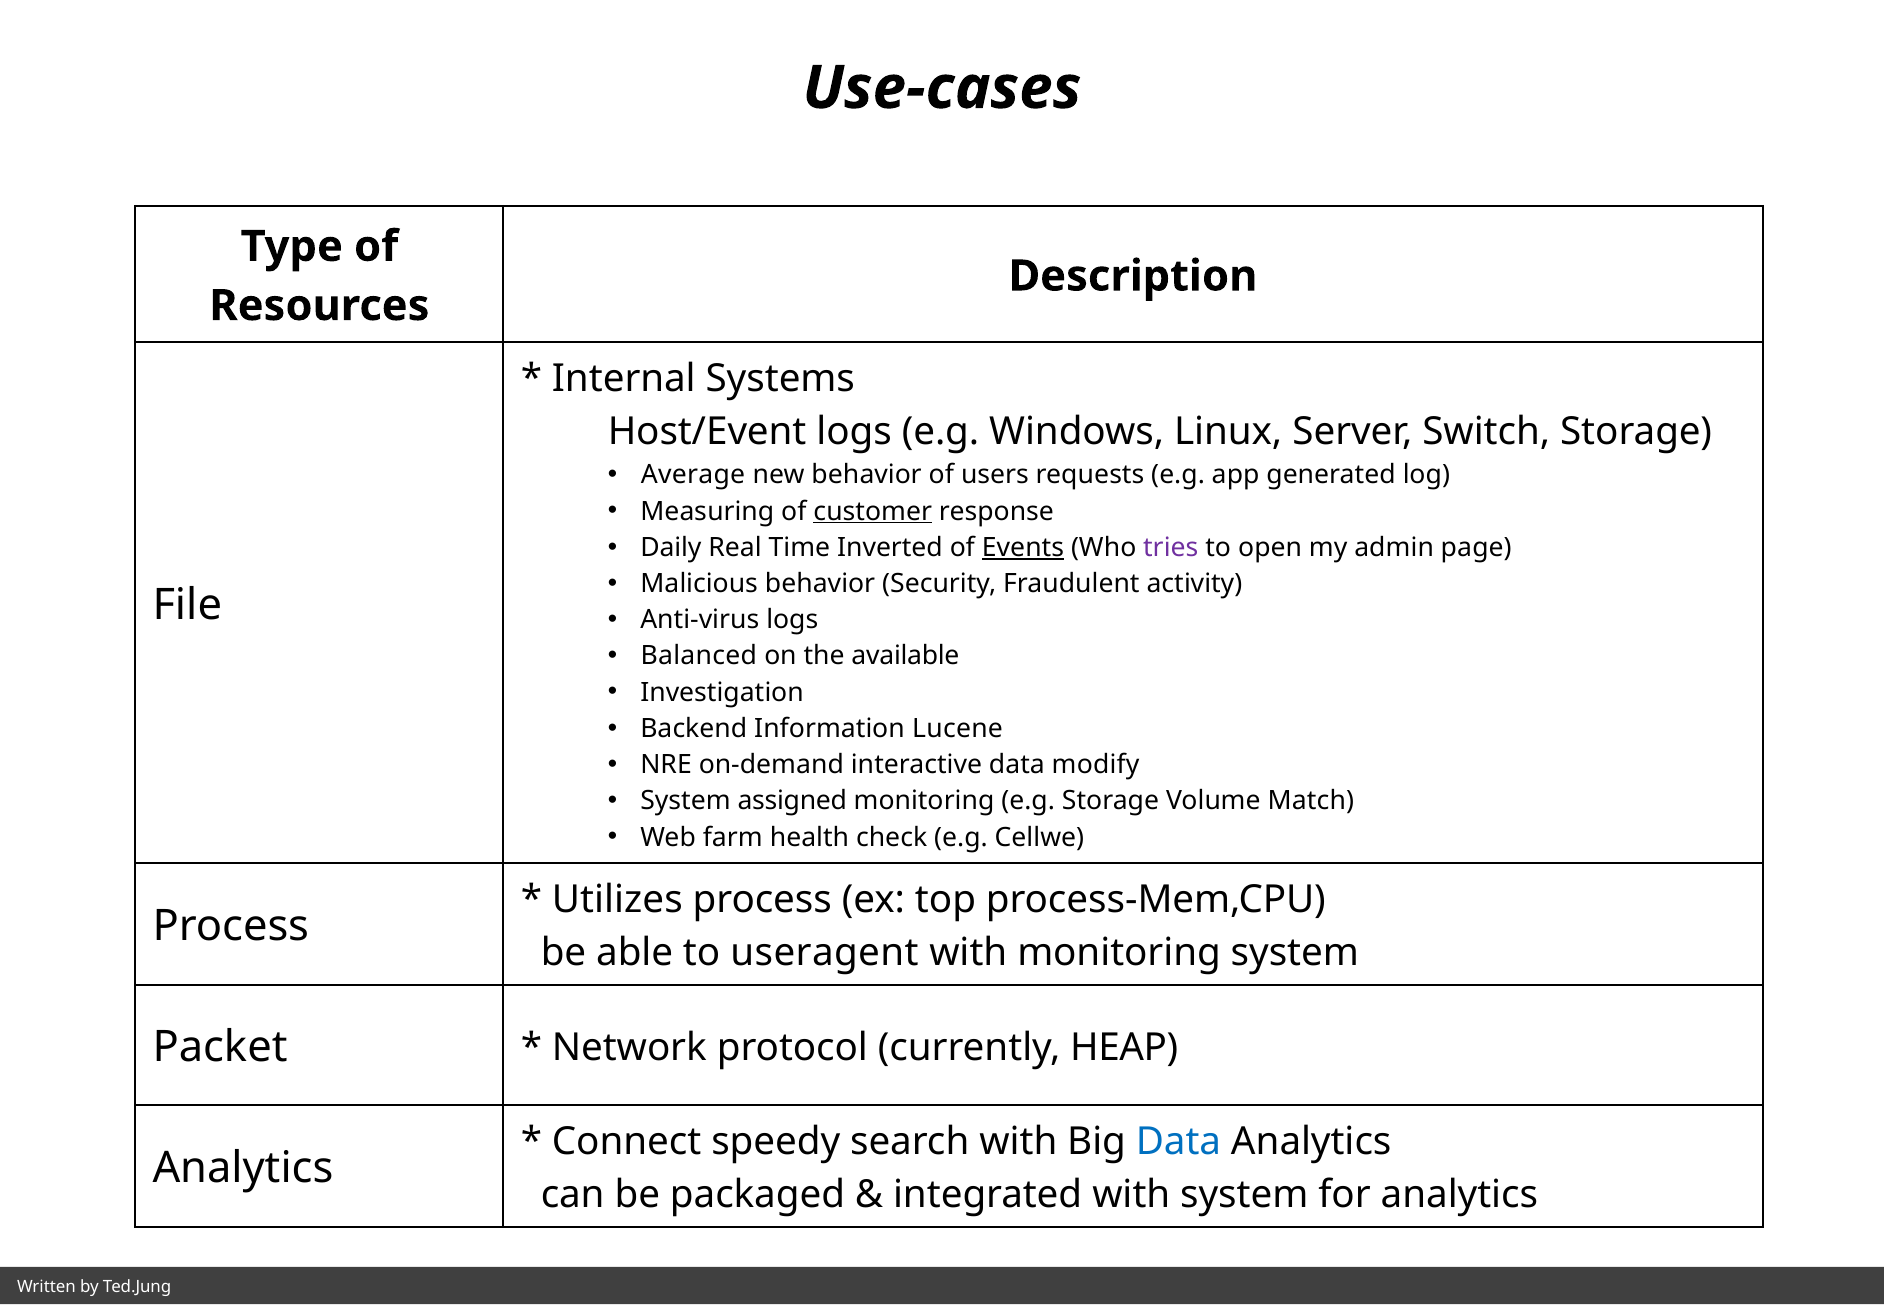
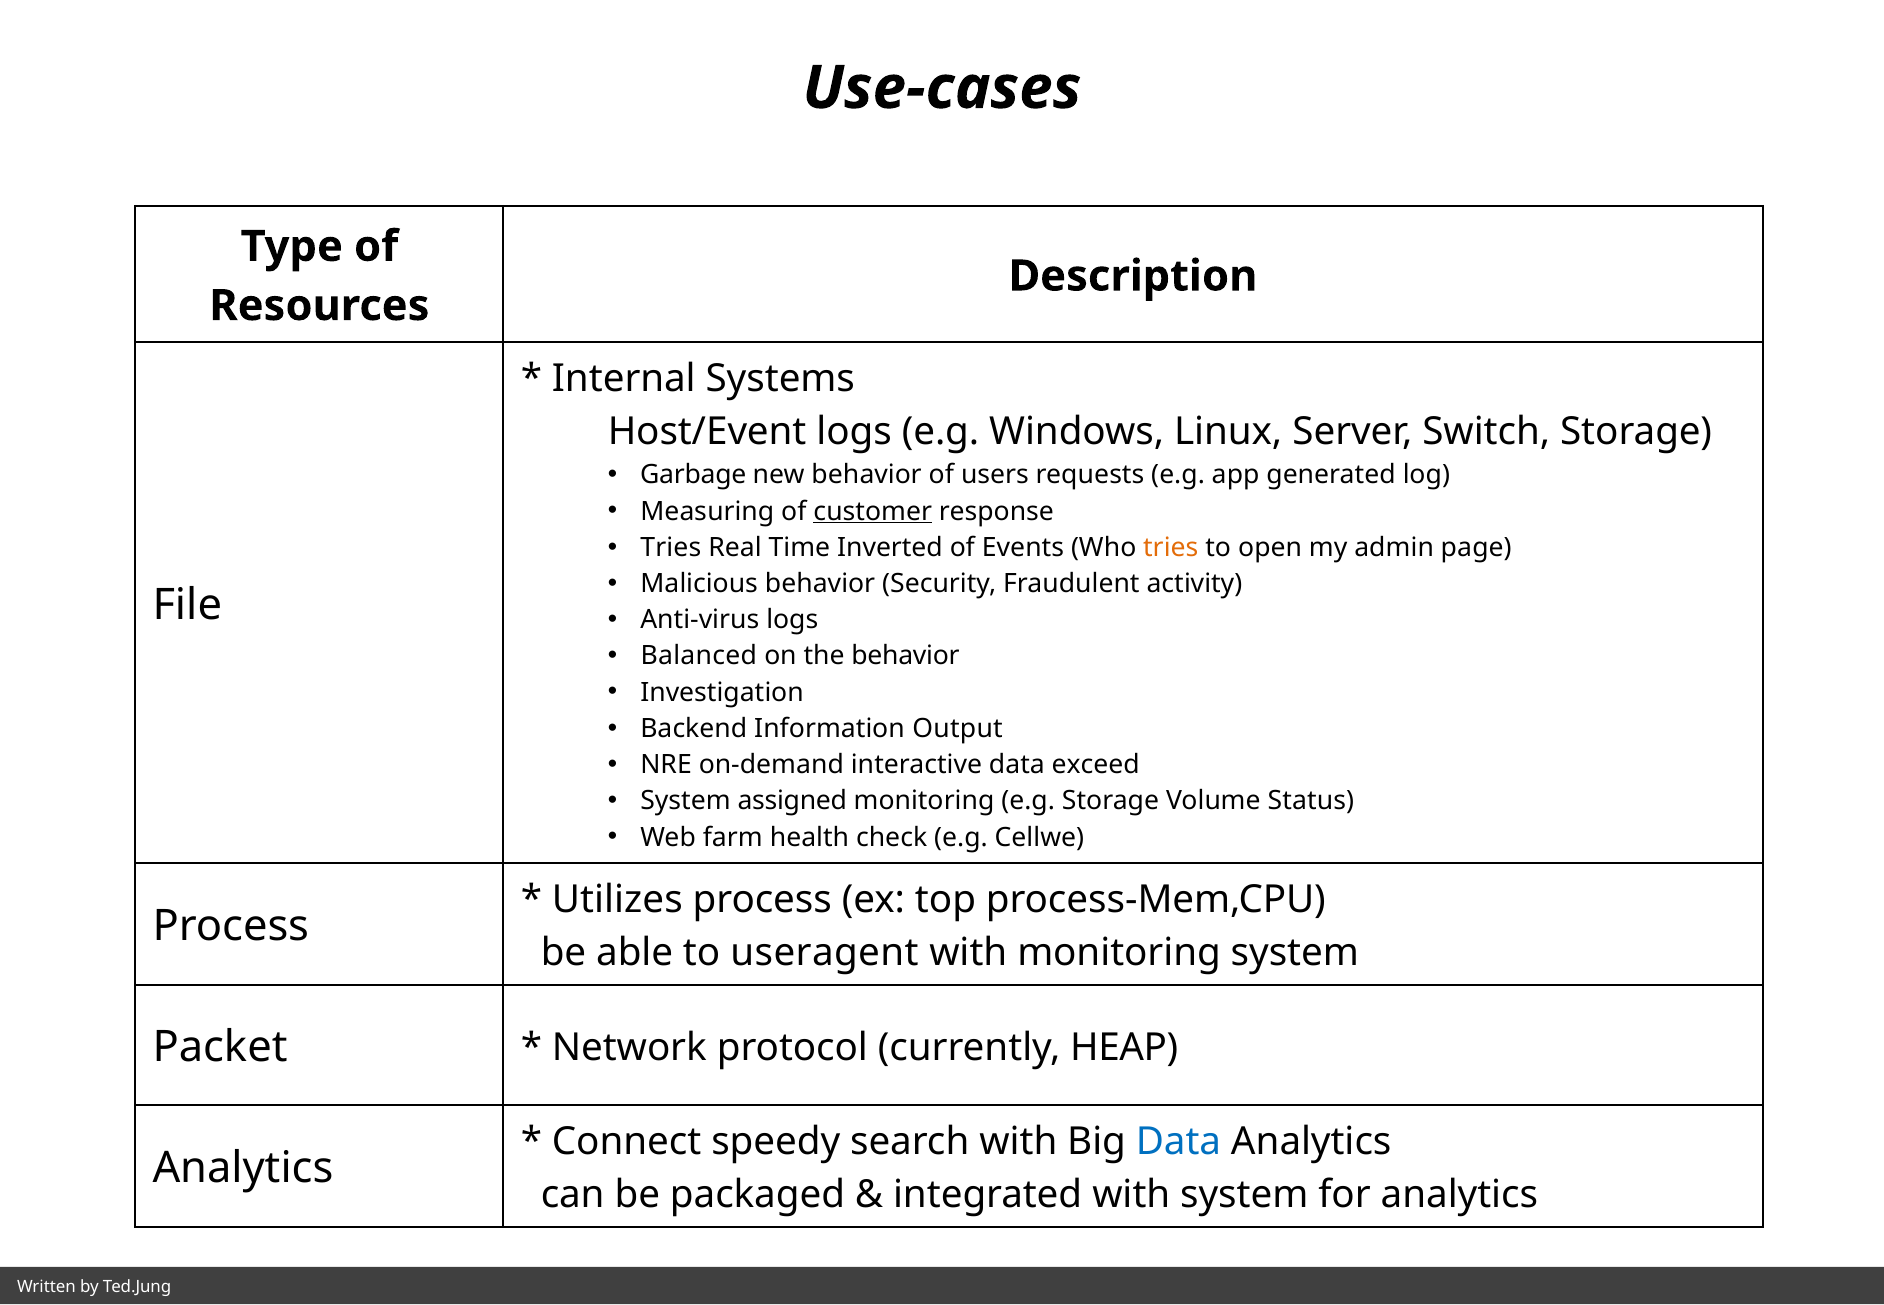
Average: Average -> Garbage (693, 475)
Daily: Daily -> Tries (671, 547)
Events underline: present -> none (1023, 547)
tries colour: purple -> orange (1171, 547)
the available: available -> behavior (905, 656)
Lucene: Lucene -> Output (958, 728)
modify: modify -> exceed (1096, 764)
Match: Match -> Status (1311, 801)
